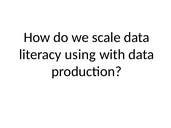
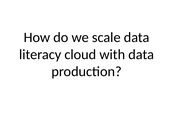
using: using -> cloud (80, 55)
